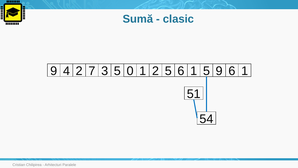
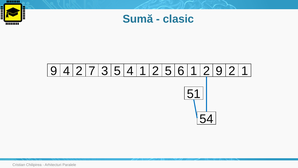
5 0: 0 -> 4 (130, 71)
6 1 5: 5 -> 2 (206, 71)
9 6: 6 -> 2 (232, 71)
